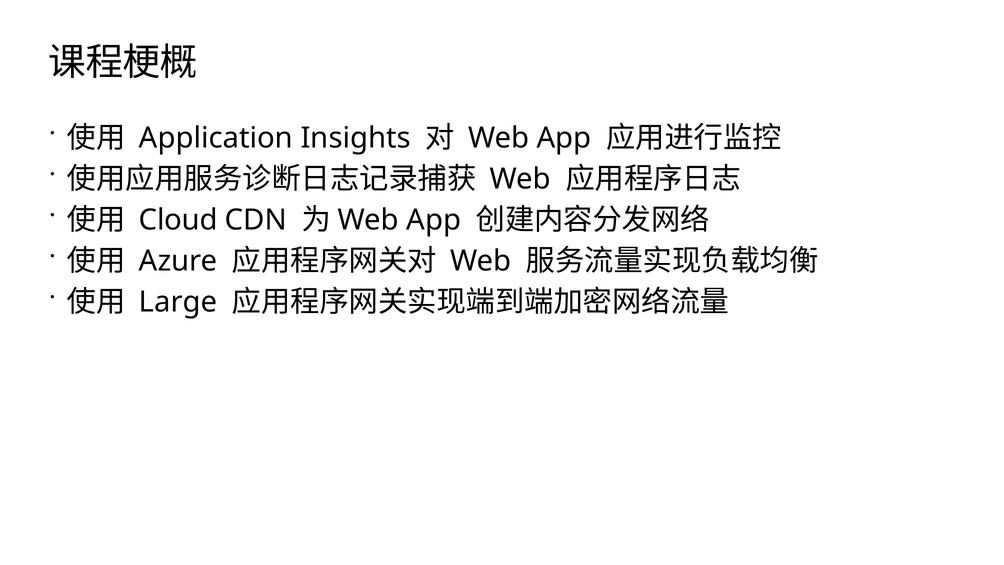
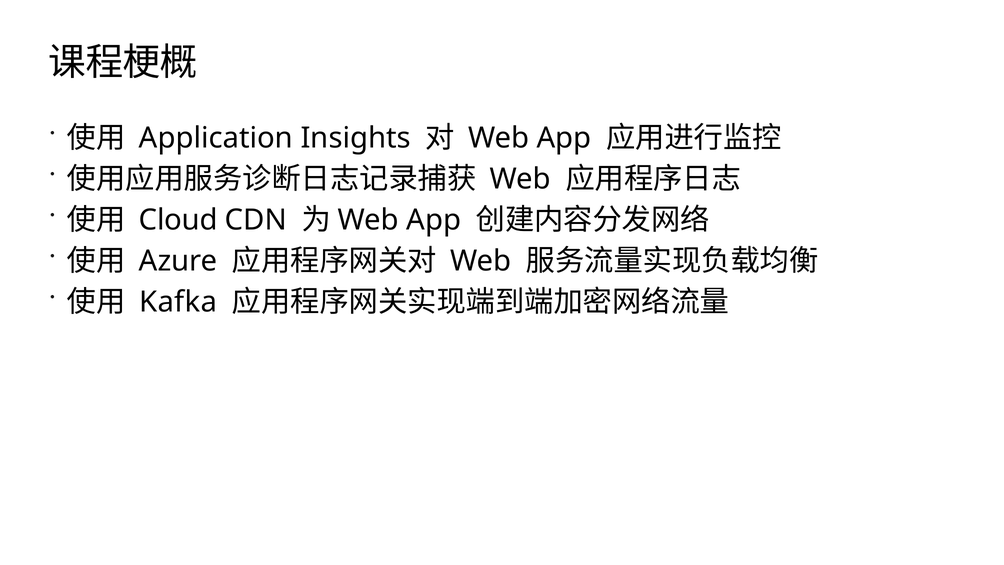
Large: Large -> Kafka (178, 302)
